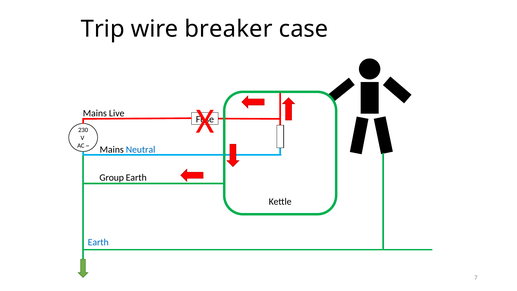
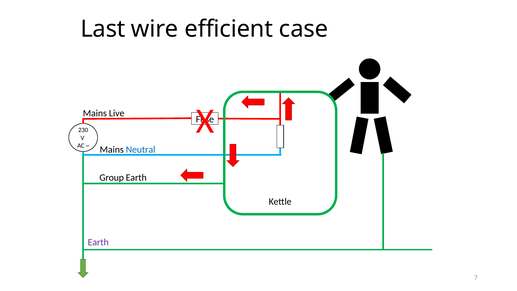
Trip: Trip -> Last (103, 29)
breaker: breaker -> efficient (229, 29)
Earth colour: blue -> purple (98, 242)
